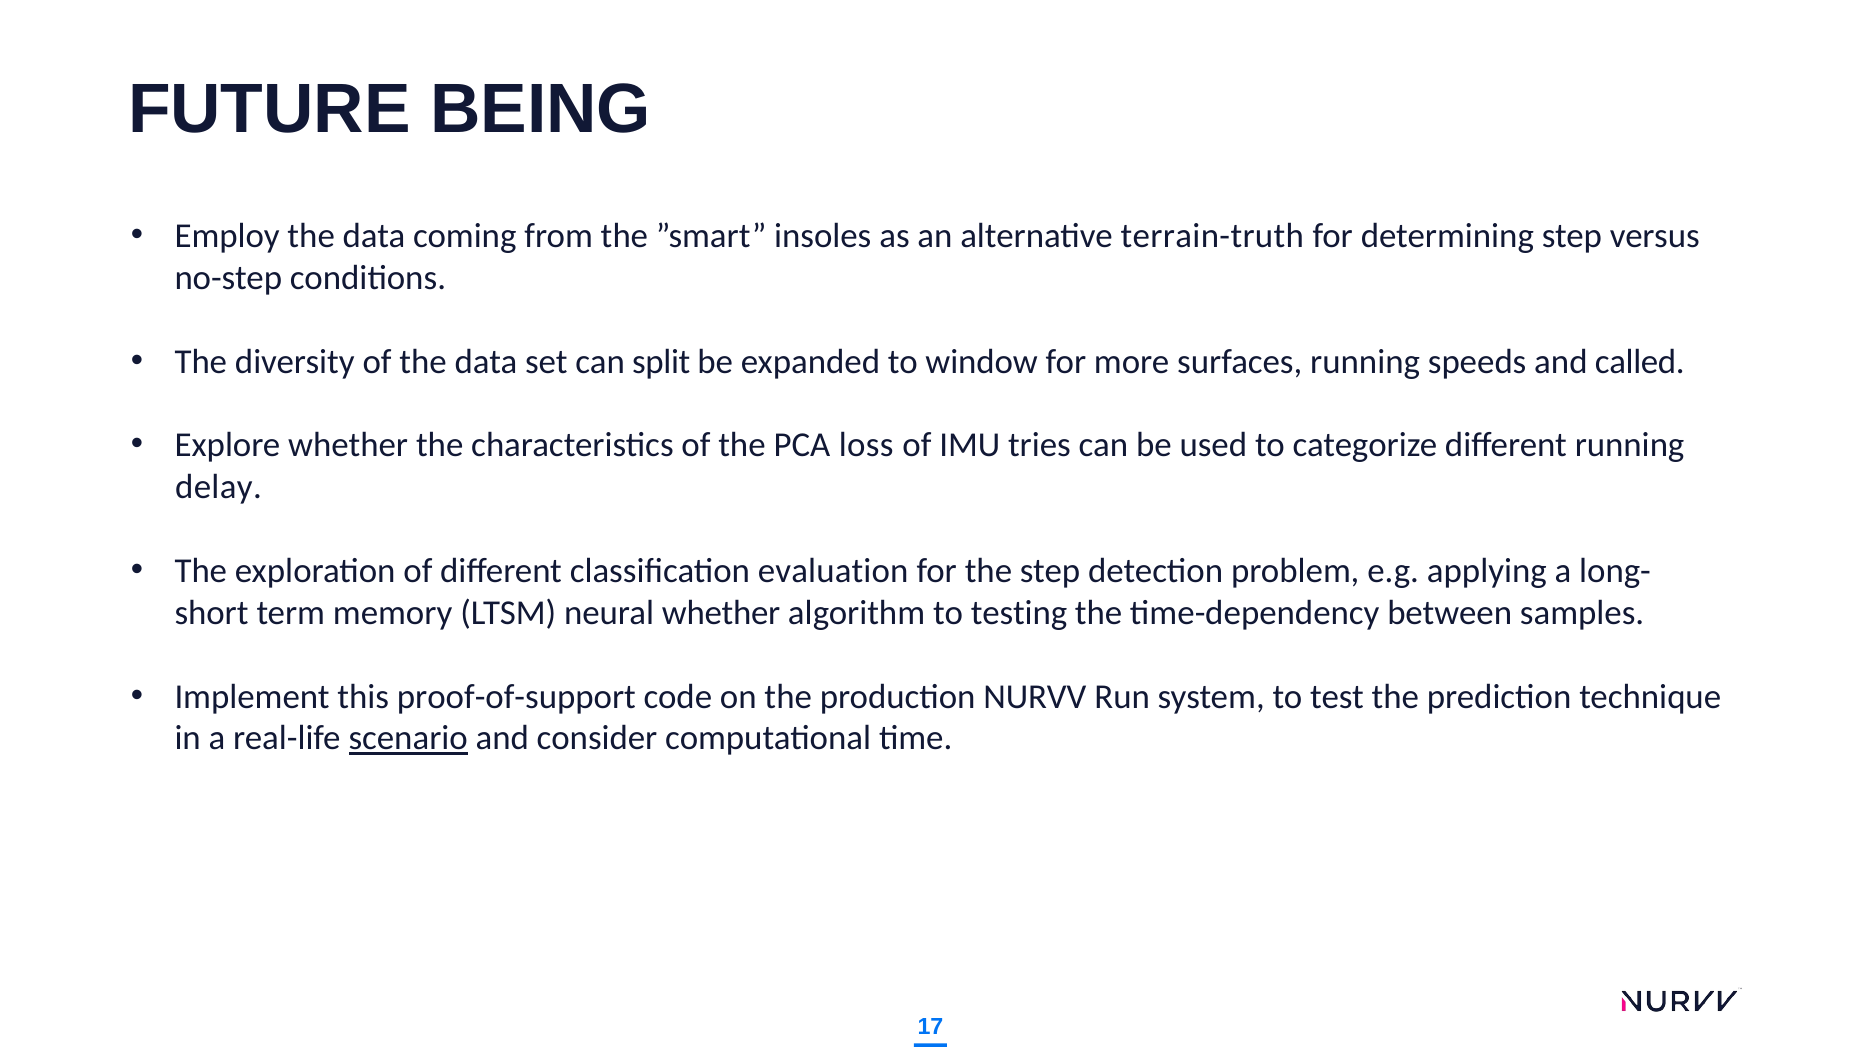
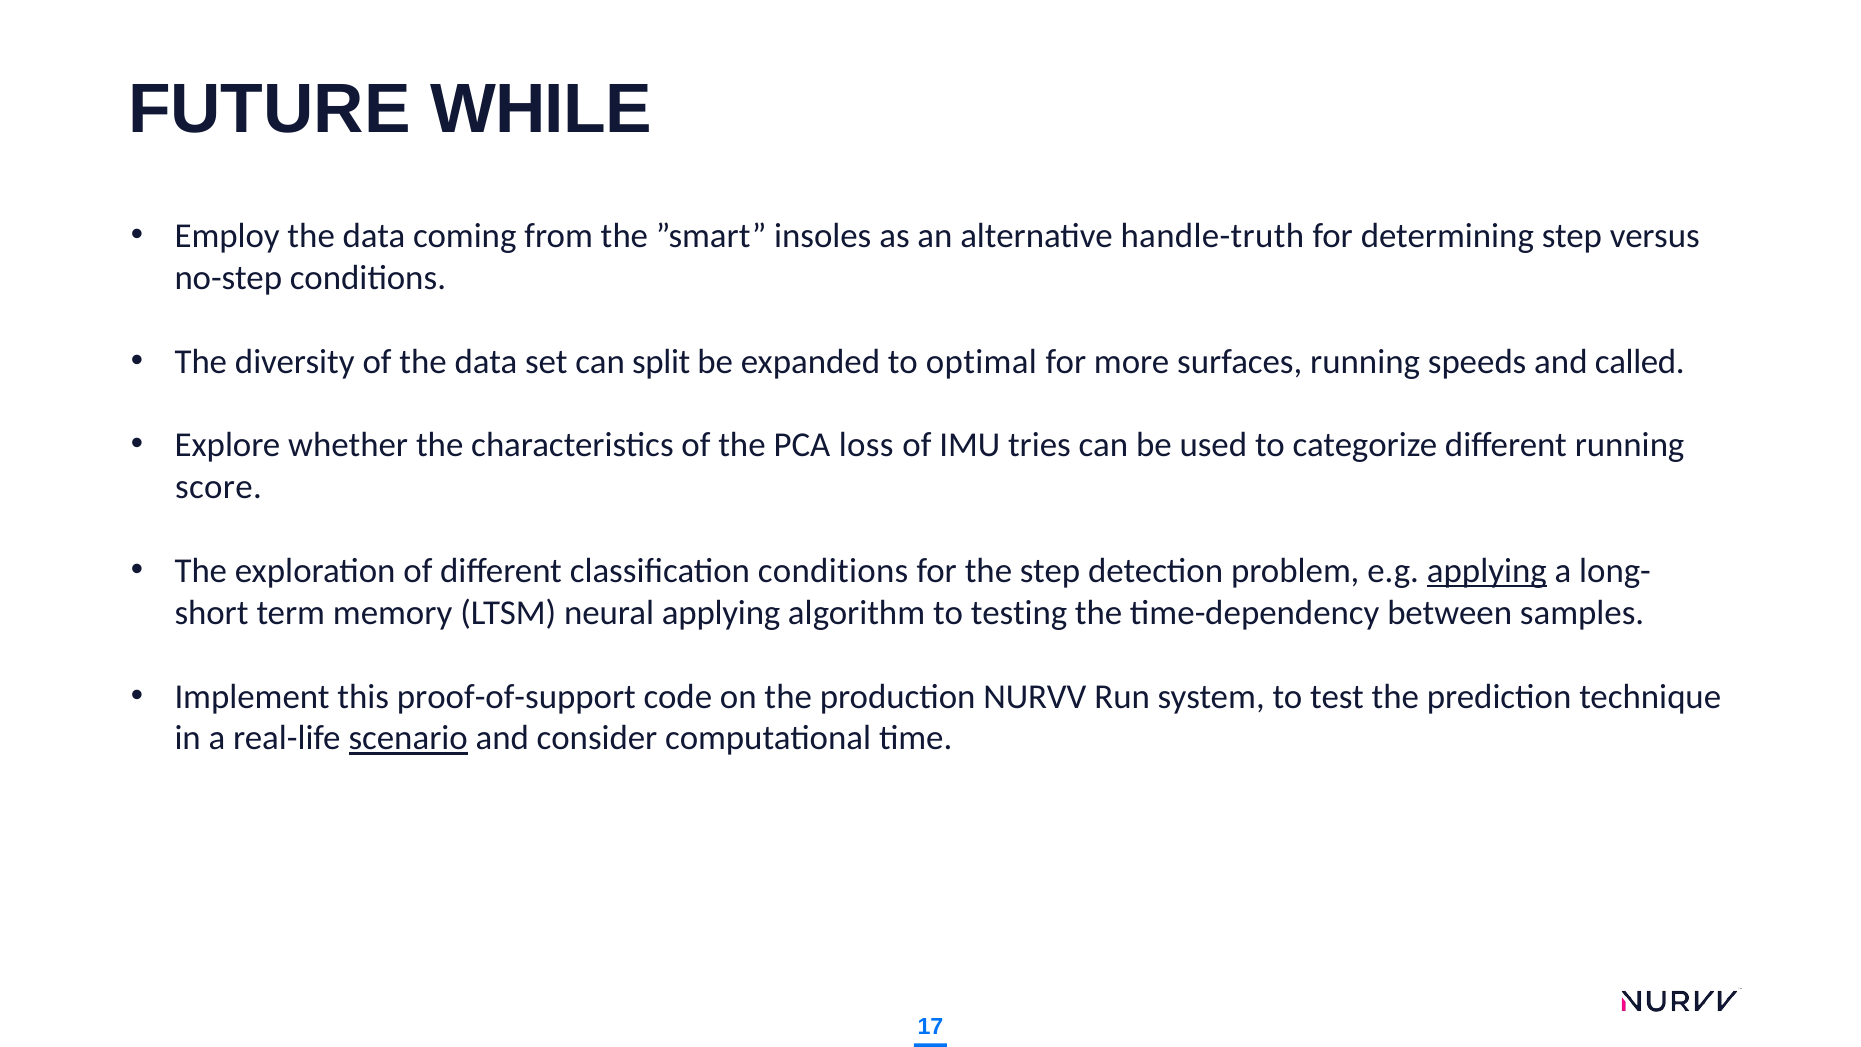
BEING: BEING -> WHILE (541, 110)
terrain-truth: terrain-truth -> handle-truth (1212, 236)
window: window -> optimal (981, 361)
delay: delay -> score (218, 487)
classification evaluation: evaluation -> conditions (833, 571)
applying underline: none -> present (1487, 571)
neural whether: whether -> applying (721, 613)
